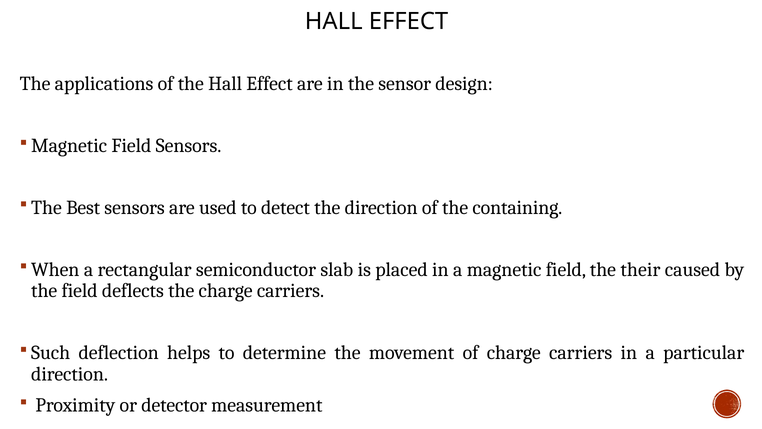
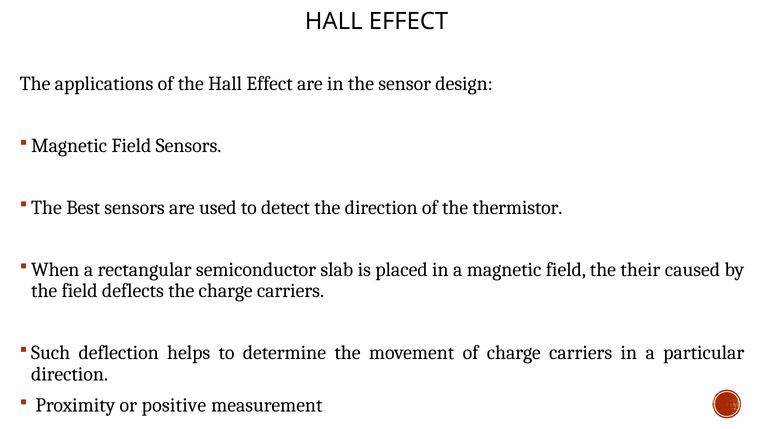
containing: containing -> thermistor (517, 207)
detector: detector -> positive (174, 405)
